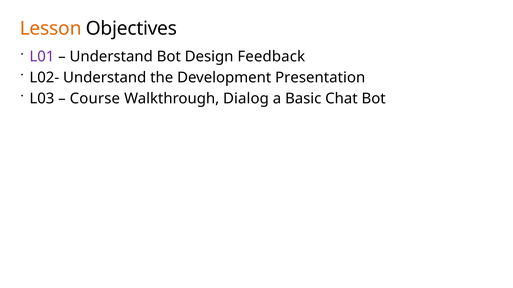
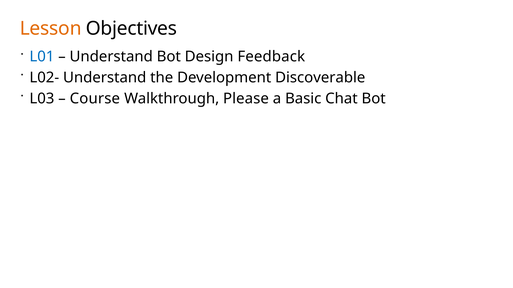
L01 colour: purple -> blue (42, 57)
Presentation: Presentation -> Discoverable (320, 78)
Dialog: Dialog -> Please (246, 99)
